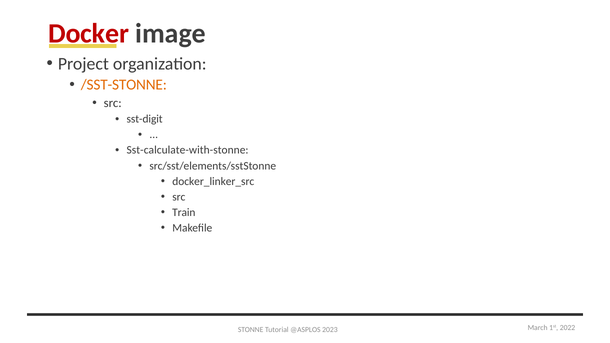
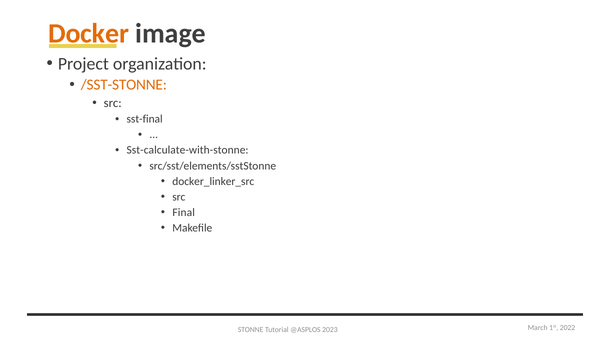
Docker colour: red -> orange (89, 33)
sst-digit: sst-digit -> sst-final (145, 119)
Train: Train -> Final (184, 212)
